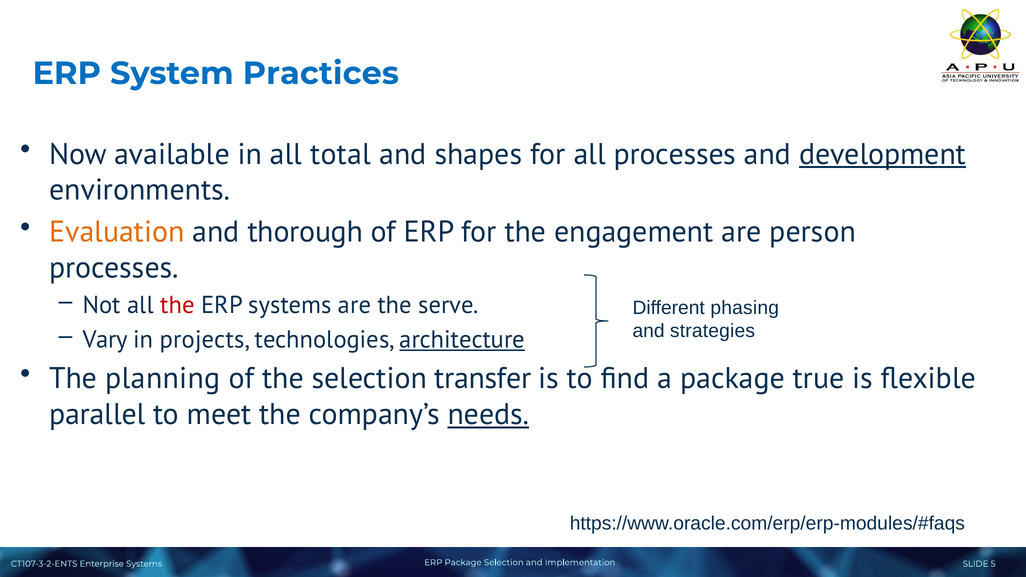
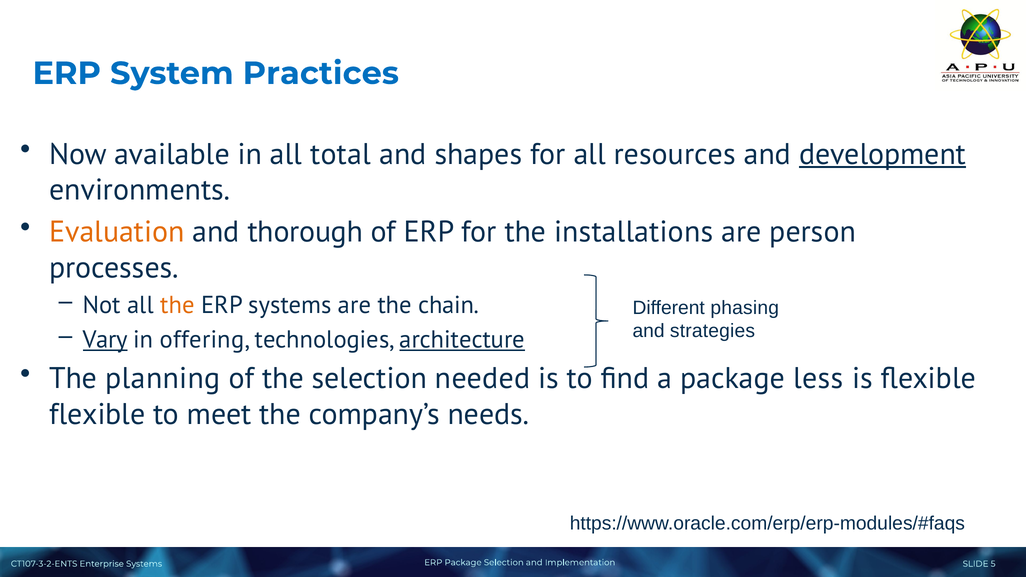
all processes: processes -> resources (675, 154)
engagement: engagement -> installations (634, 232)
the colour: red -> orange (178, 305)
serve: serve -> chain (449, 305)
Vary underline: none -> present (105, 340)
projects: projects -> offering (205, 340)
transfer: transfer -> needed (483, 379)
true: true -> less (818, 379)
parallel: parallel -> flexible (97, 415)
needs underline: present -> none (488, 415)
